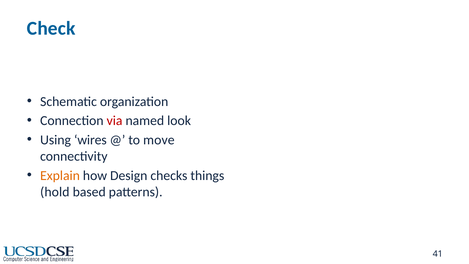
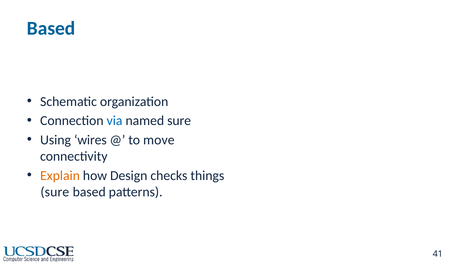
Check: Check -> Based (51, 29)
via colour: red -> blue (115, 121)
named look: look -> sure (179, 121)
hold: hold -> sure (55, 192)
